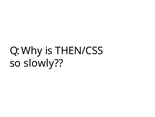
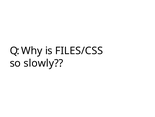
THEN/CSS: THEN/CSS -> FILES/CSS (79, 50)
